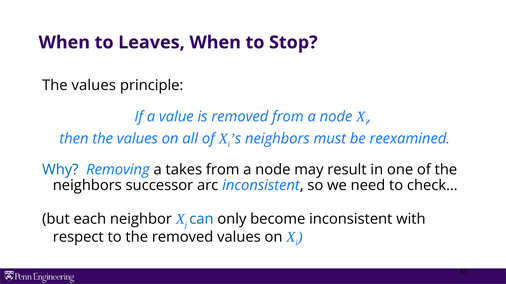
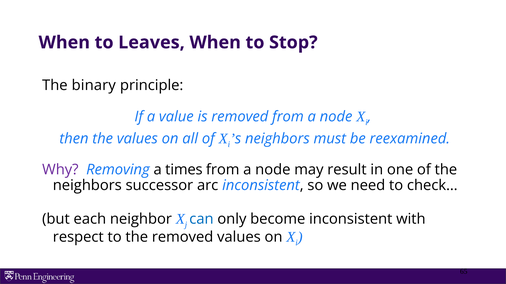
values: values -> binary (94, 86)
Why colour: blue -> purple (60, 170)
takes: takes -> times (184, 170)
